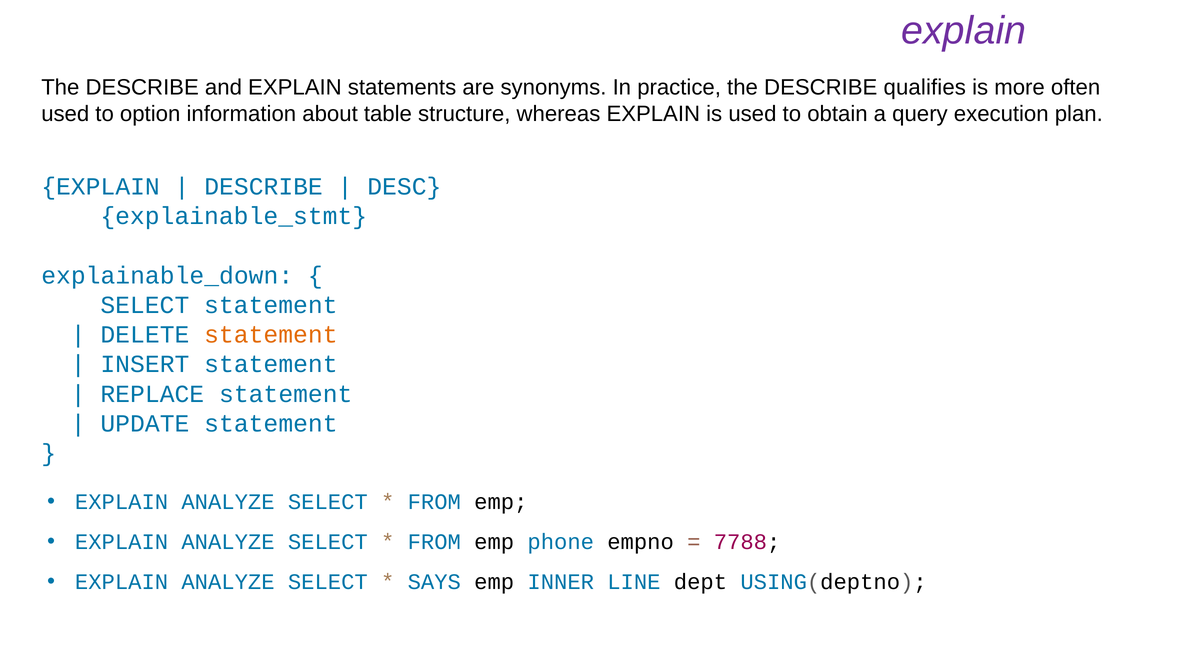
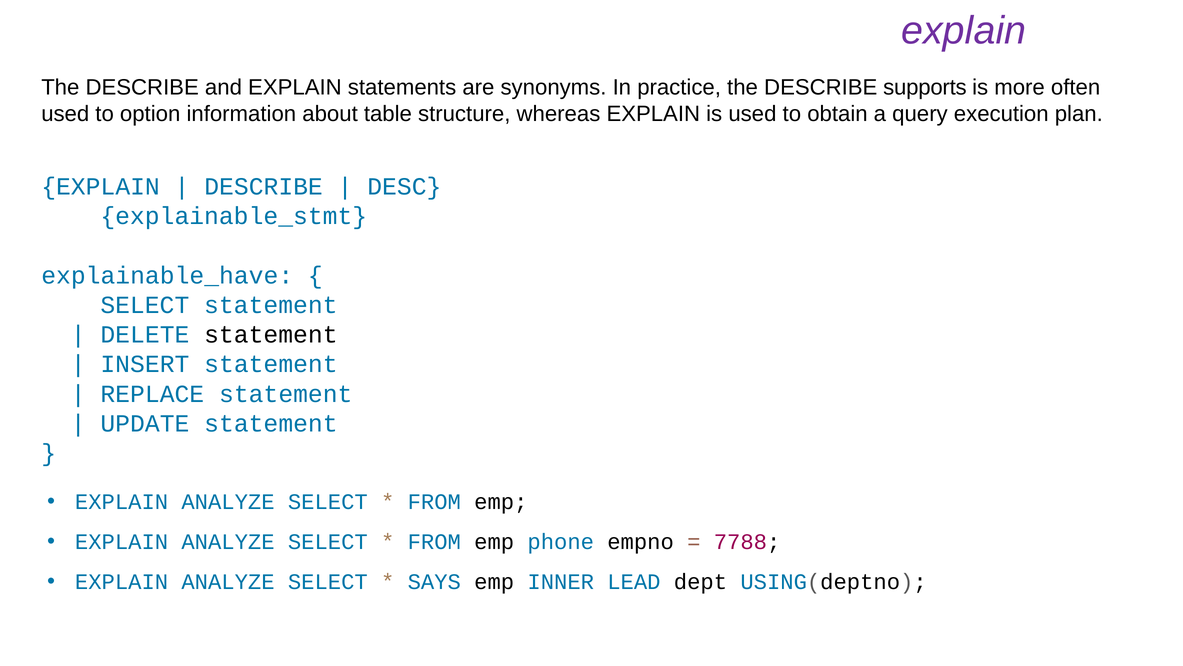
qualifies: qualifies -> supports (925, 87)
explainable_down: explainable_down -> explainable_have (167, 275)
statement colour: orange -> black (271, 334)
LINE: LINE -> LEAD (634, 581)
